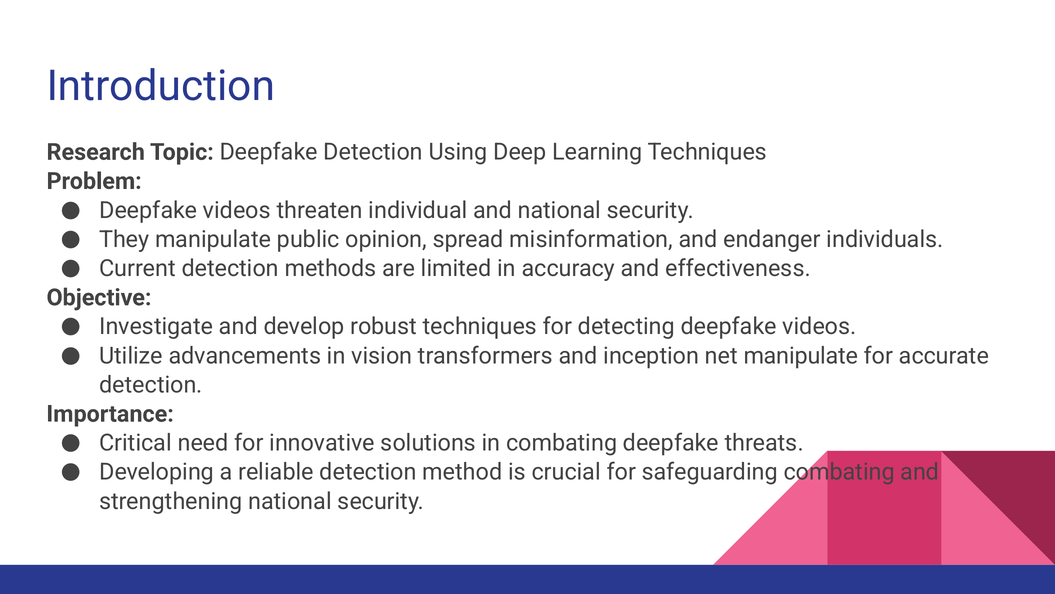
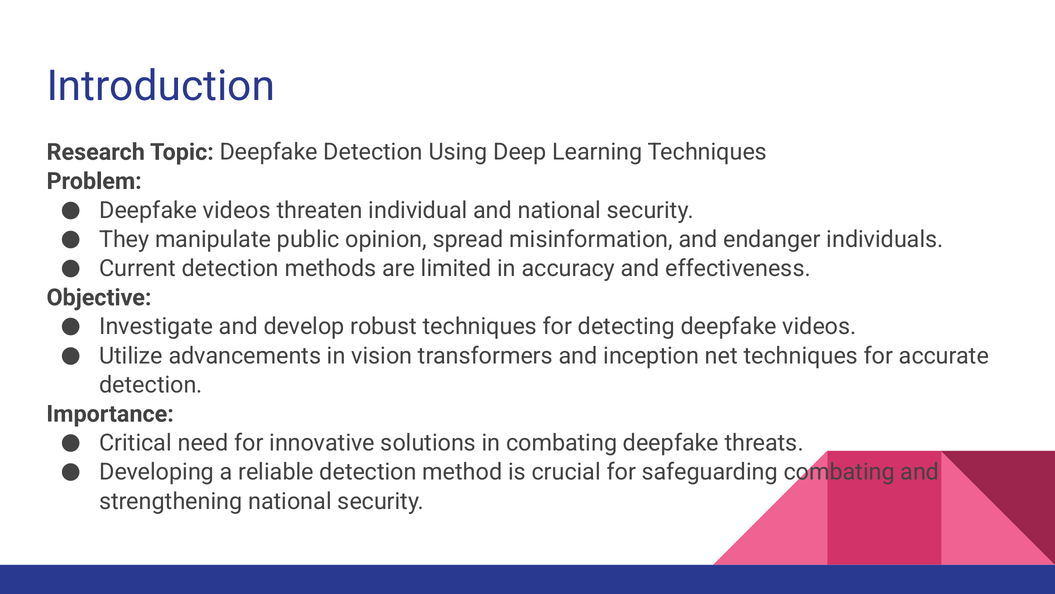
net manipulate: manipulate -> techniques (801, 355)
